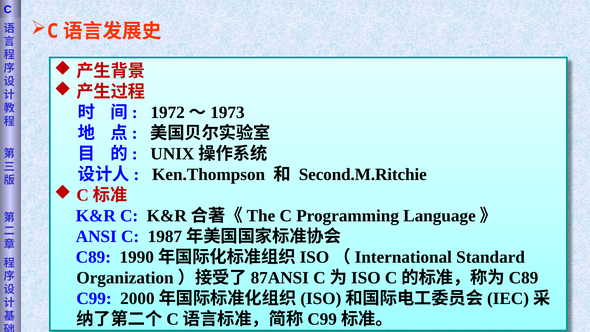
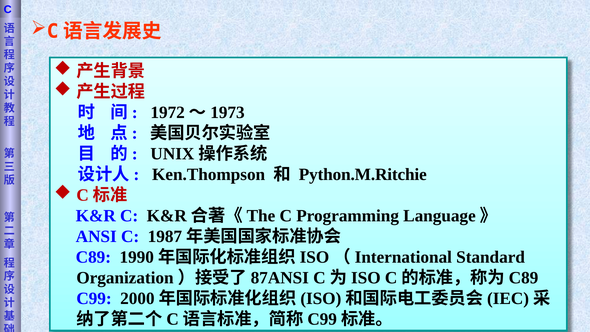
Second.M.Ritchie: Second.M.Ritchie -> Python.M.Ritchie (363, 175)
